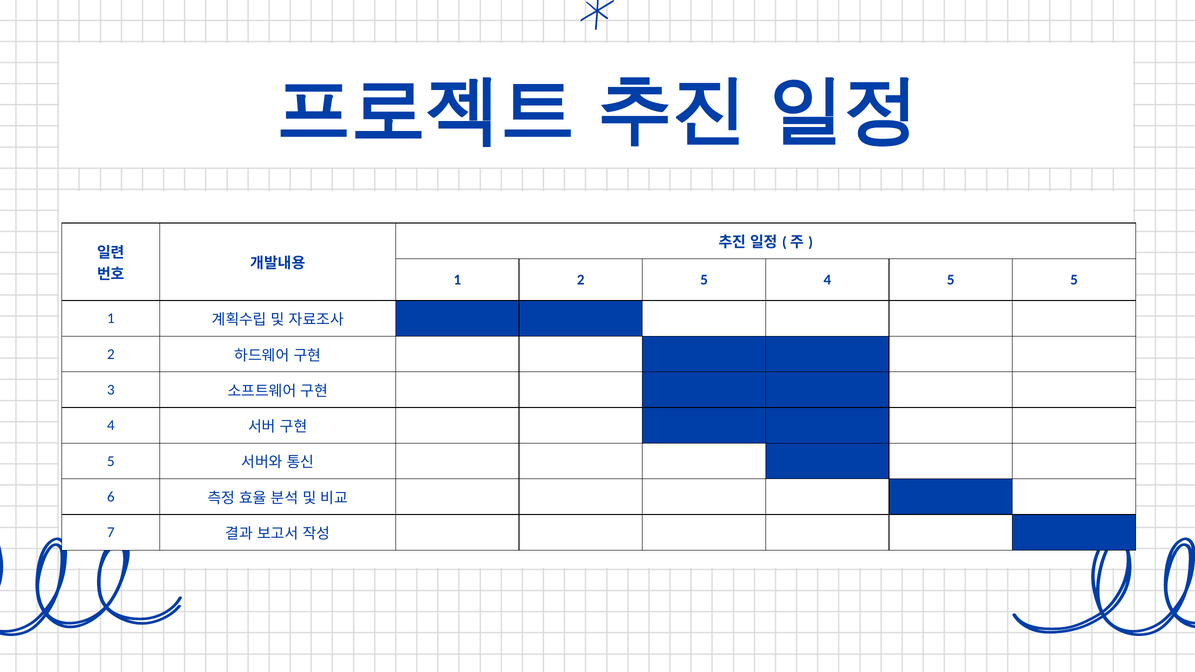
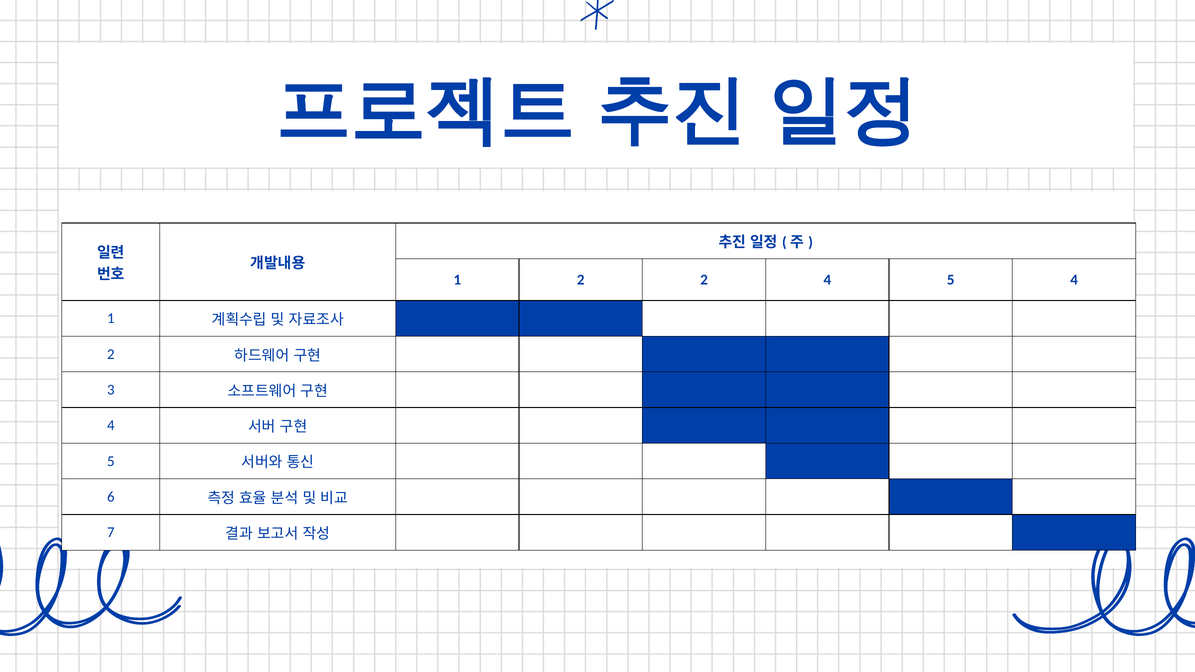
2 5: 5 -> 2 (704, 280)
5 5: 5 -> 4 (1074, 280)
